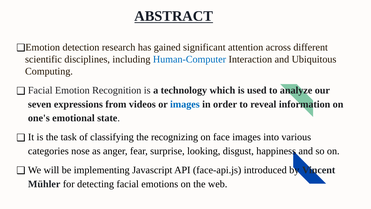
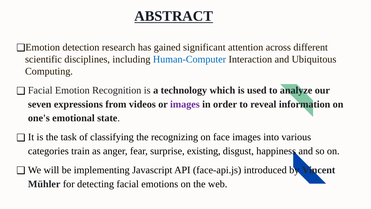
images colour: blue -> purple (185, 104)
nose: nose -> train (80, 151)
looking: looking -> existing (204, 151)
